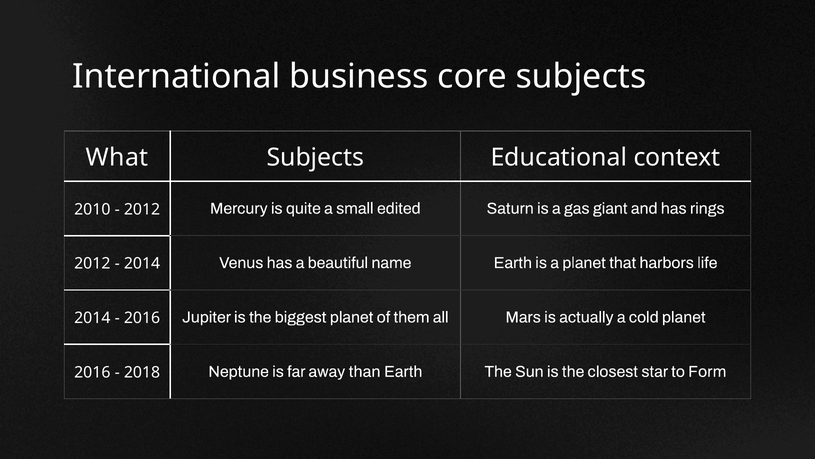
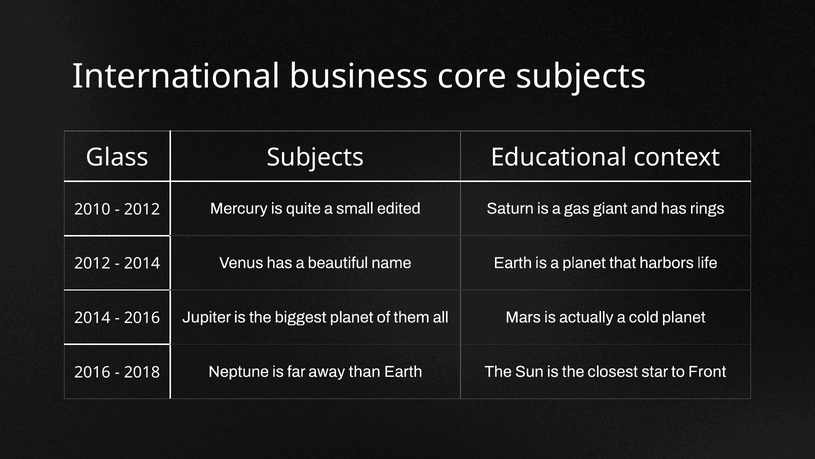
What: What -> Glass (117, 157)
Form: Form -> Front (707, 371)
